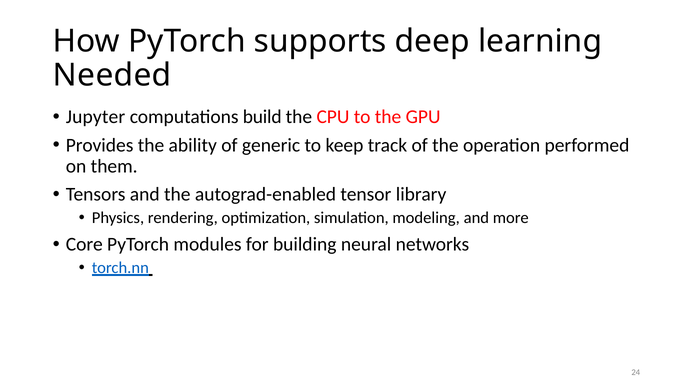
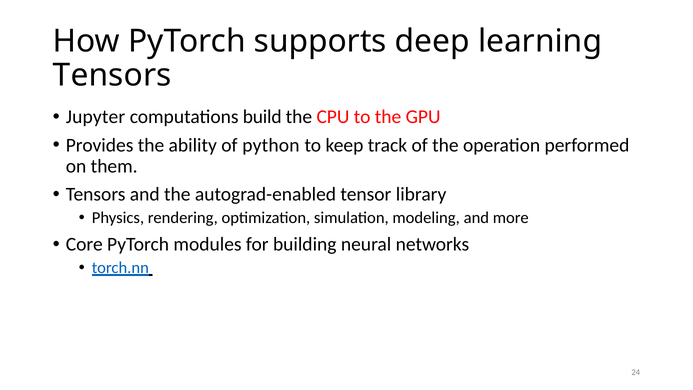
Needed: Needed -> Tensors (112, 75)
generic: generic -> python (271, 145)
